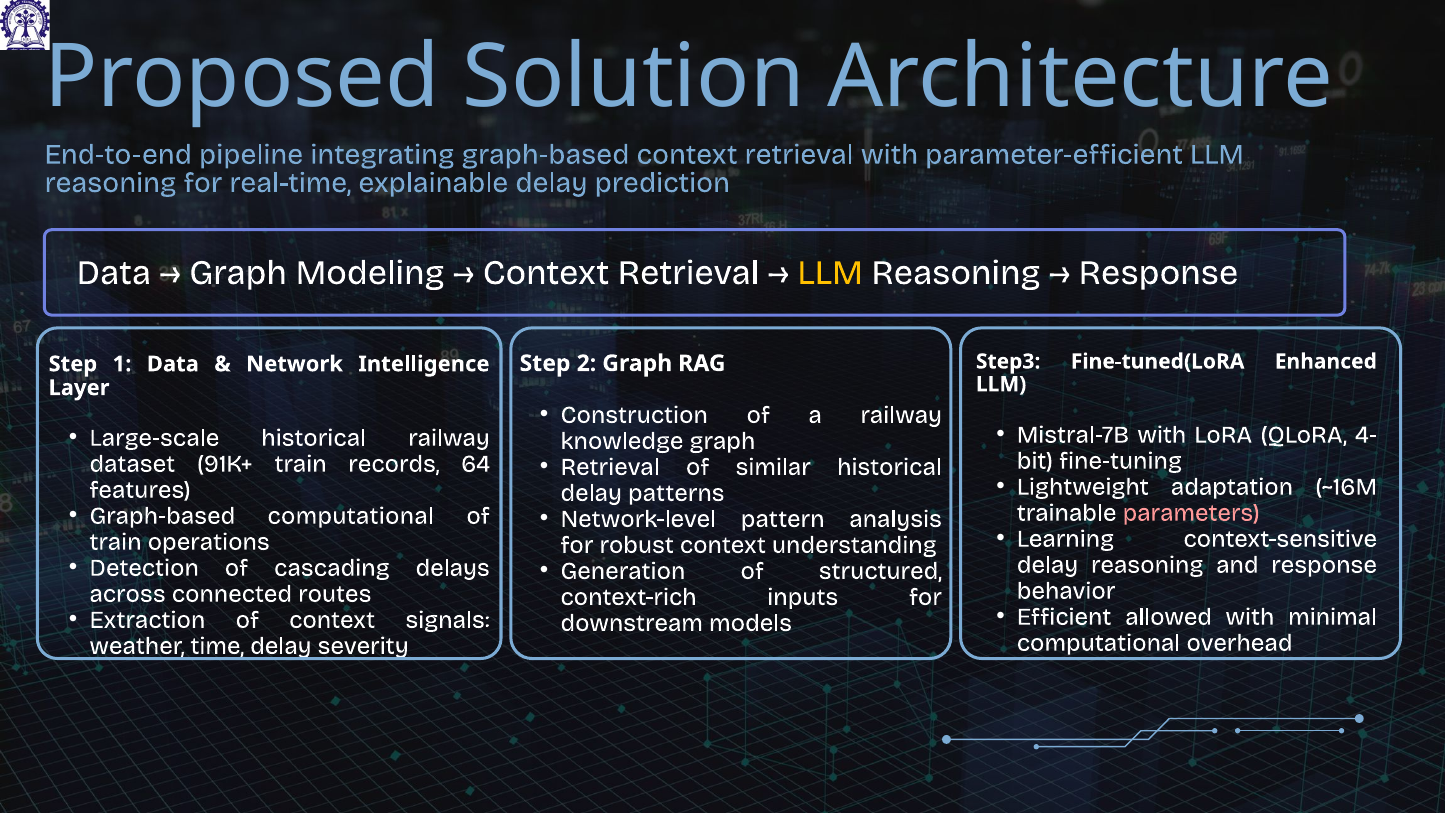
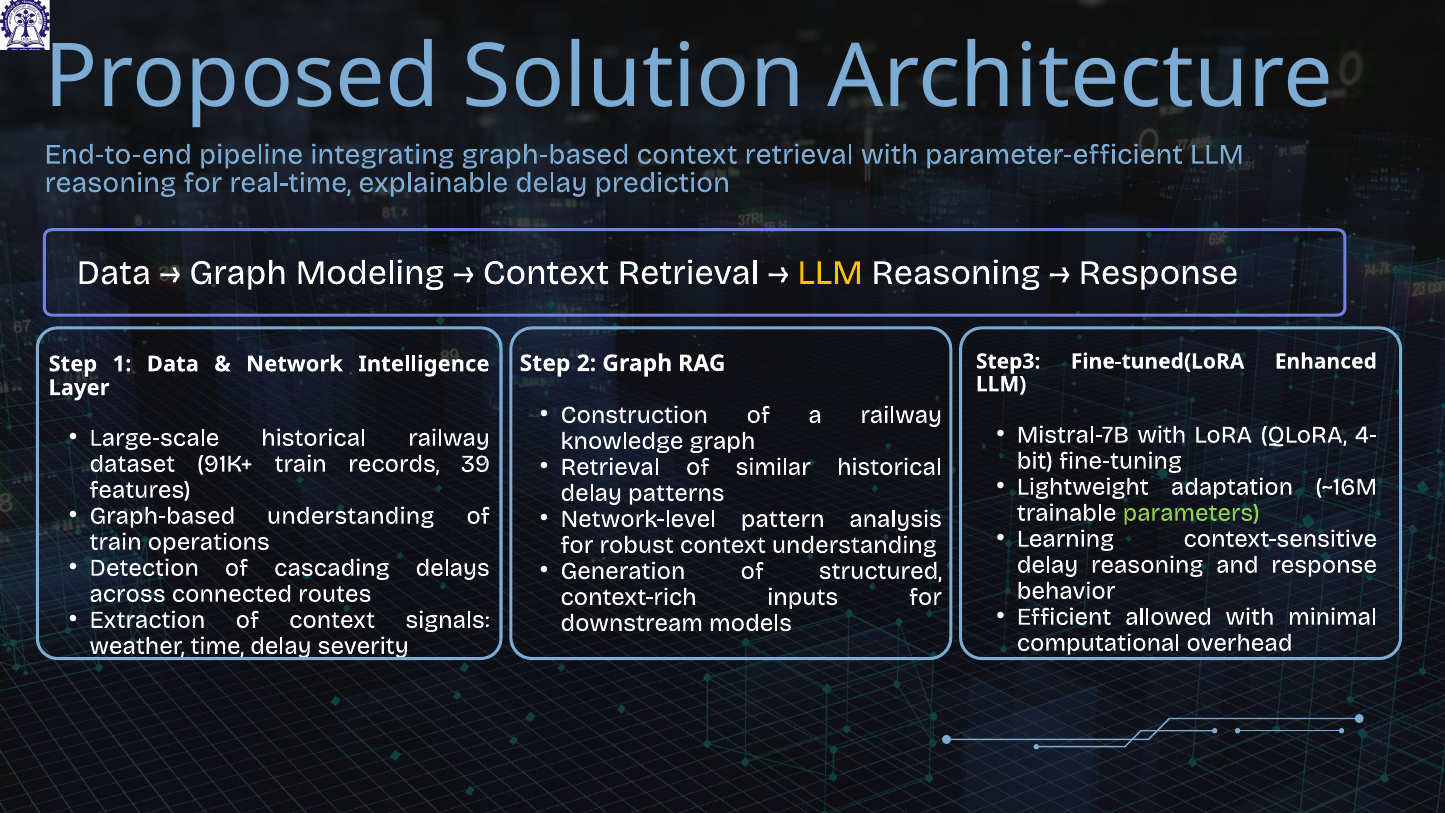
64: 64 -> 39 (476, 464)
Graph-based computational: computational -> understanding (351, 516)
parameters colour: pink -> light green (1191, 513)
